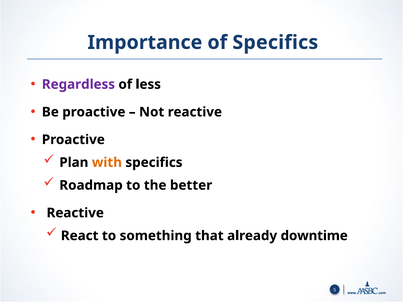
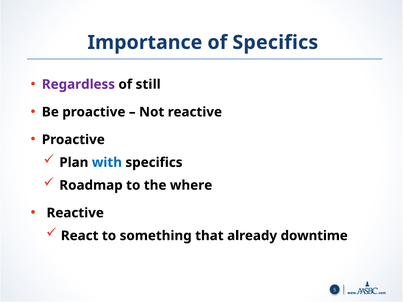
less: less -> still (148, 84)
with colour: orange -> blue (107, 163)
better: better -> where (191, 185)
